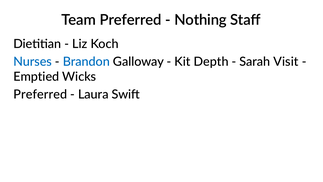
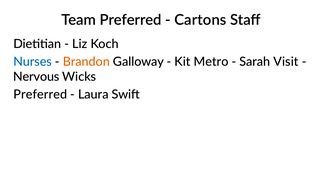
Nothing: Nothing -> Cartons (200, 20)
Brandon colour: blue -> orange (86, 62)
Depth: Depth -> Metro (211, 62)
Emptied: Emptied -> Nervous (36, 77)
